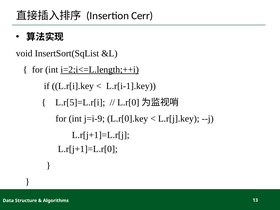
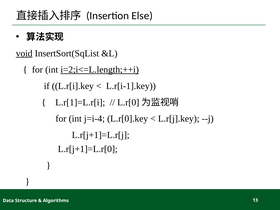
Cerr: Cerr -> Else (142, 16)
void underline: none -> present (24, 53)
L.r[5]=L.r[i: L.r[5]=L.r[i -> L.r[1]=L.r[i (80, 102)
j=i-9: j=i-9 -> j=i-4 (94, 119)
